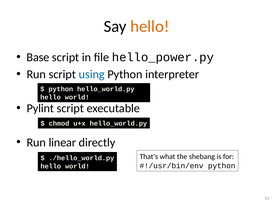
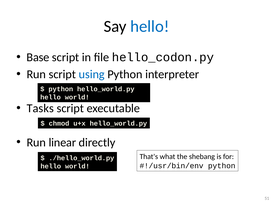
hello colour: orange -> blue (150, 26)
hello_power.py: hello_power.py -> hello_codon.py (163, 57)
Pylint: Pylint -> Tasks (40, 108)
